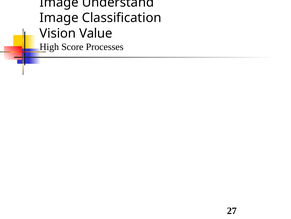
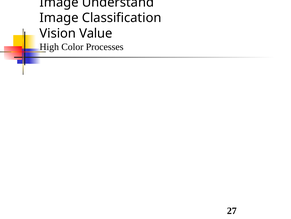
Score: Score -> Color (72, 47)
